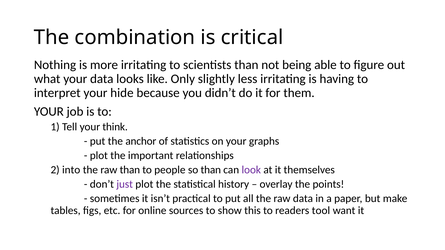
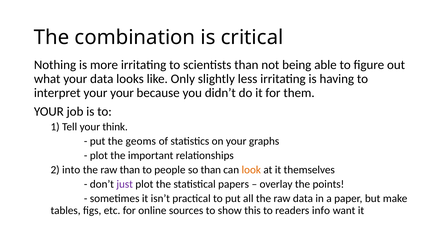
your hide: hide -> your (122, 93)
anchor: anchor -> geoms (141, 141)
look colour: purple -> orange (251, 170)
history: history -> papers (234, 184)
tool: tool -> info (321, 211)
